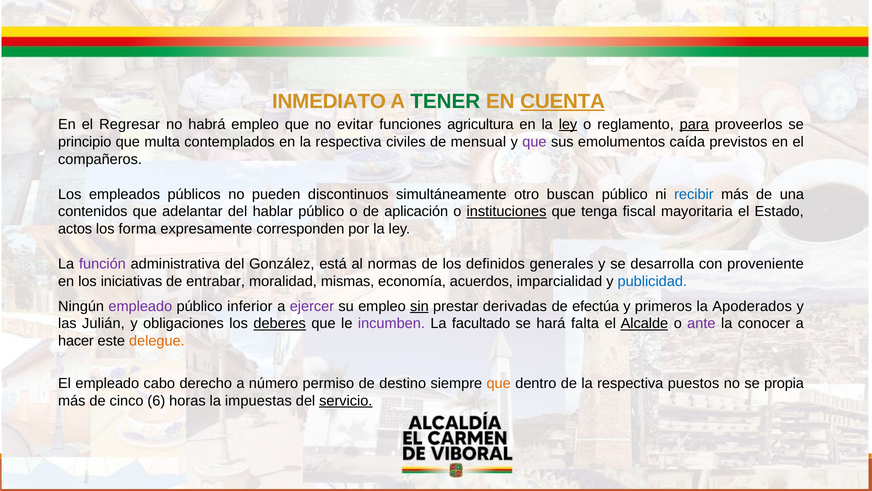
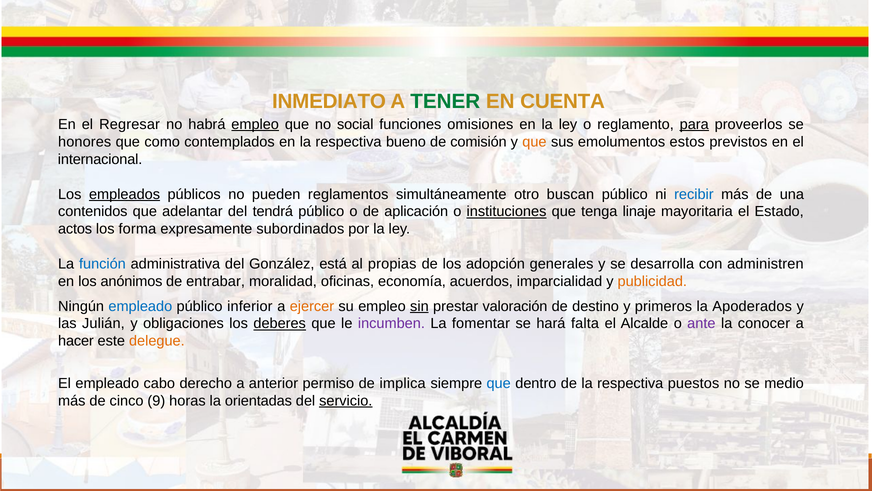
CUENTA underline: present -> none (563, 101)
empleo underline: none -> present (255, 124)
evitar: evitar -> social (355, 124)
agricultura: agricultura -> omisiones (480, 124)
ley underline: present -> none (568, 124)
principio: principio -> honores (85, 142)
multa: multa -> como (162, 142)
civiles: civiles -> bueno (406, 142)
mensual: mensual -> comisión (479, 142)
que colour: purple -> orange (534, 142)
caída: caída -> estos (687, 142)
compañeros: compañeros -> internacional (100, 159)
empleados underline: none -> present (125, 194)
discontinuos: discontinuos -> reglamentos (348, 194)
hablar: hablar -> tendrá (273, 211)
fiscal: fiscal -> linaje (639, 211)
corresponden: corresponden -> subordinados (300, 229)
función colour: purple -> blue (102, 264)
normas: normas -> propias (392, 264)
definidos: definidos -> adopción (495, 264)
proveniente: proveniente -> administren (765, 264)
iniciativas: iniciativas -> anónimos (132, 281)
mismas: mismas -> oficinas (348, 281)
publicidad colour: blue -> orange (652, 281)
empleado colour: purple -> blue (140, 306)
ejercer colour: purple -> orange (312, 306)
derivadas: derivadas -> valoración (515, 306)
efectúa: efectúa -> destino (596, 306)
facultado: facultado -> fomentar (481, 323)
Alcalde underline: present -> none (644, 323)
número: número -> anterior (273, 383)
destino: destino -> implica (403, 383)
que colour: orange -> blue (499, 383)
propia: propia -> medio (784, 383)
6: 6 -> 9 (156, 400)
impuestas: impuestas -> orientadas (258, 400)
